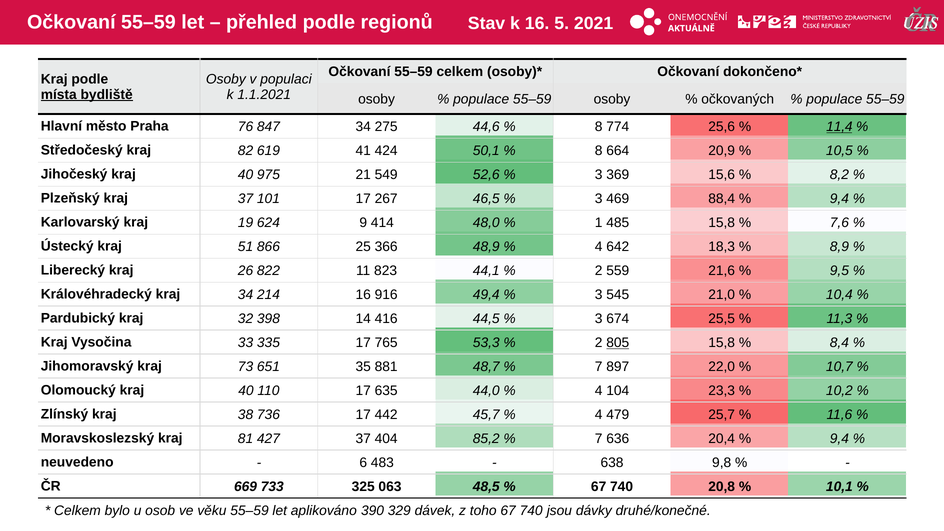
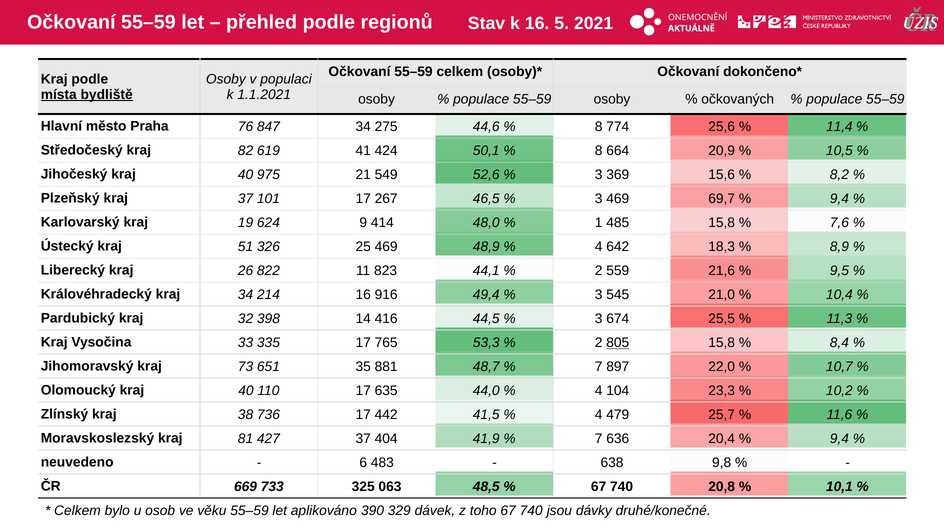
11,4 underline: present -> none (839, 127)
88,4: 88,4 -> 69,7 (722, 199)
866: 866 -> 326 (268, 247)
25 366: 366 -> 469 (386, 247)
45,7: 45,7 -> 41,5 (486, 415)
85,2: 85,2 -> 41,9 (486, 439)
